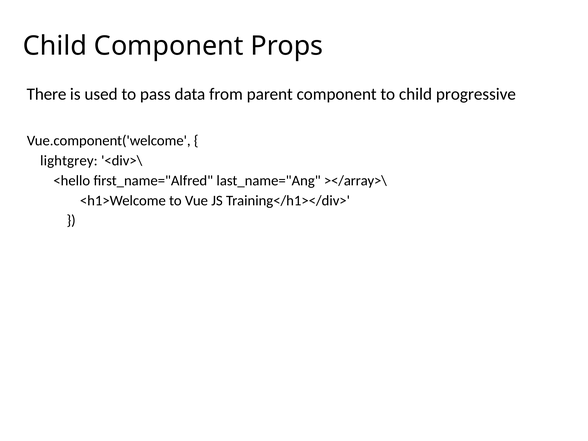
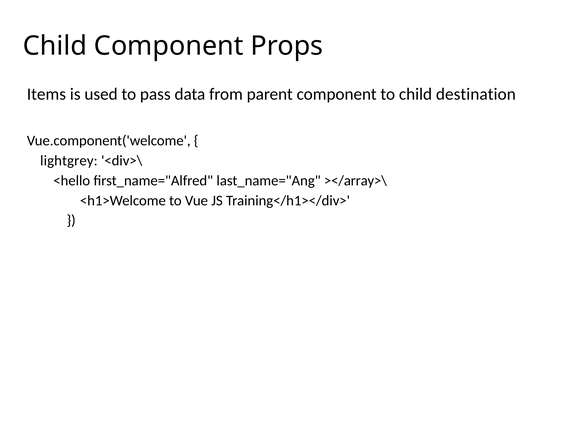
There: There -> Items (46, 94)
progressive: progressive -> destination (476, 94)
